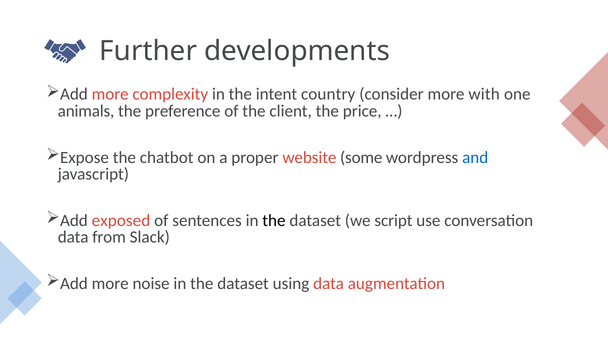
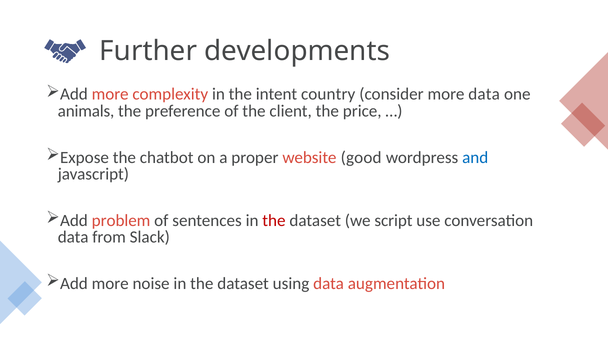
more with: with -> data (484, 94)
some: some -> good (361, 157)
exposed: exposed -> problem (121, 221)
the colour: black -> red (274, 221)
